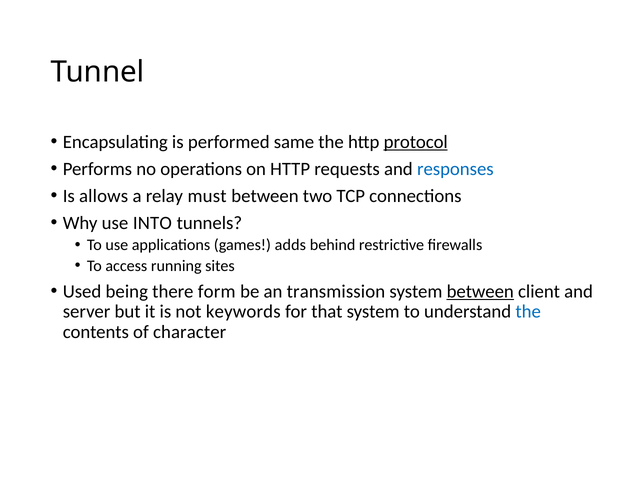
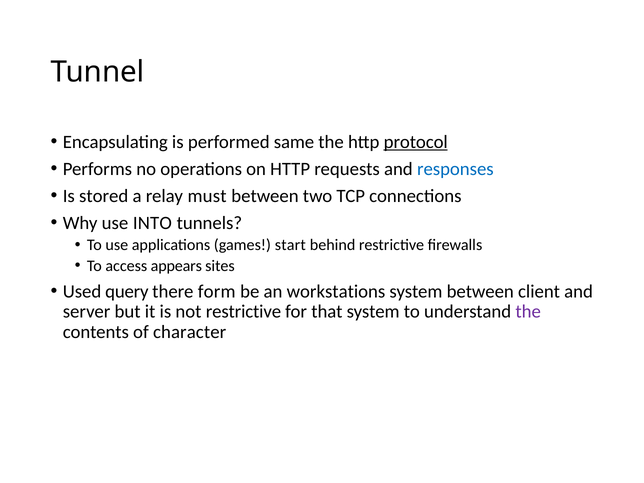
allows: allows -> stored (104, 196)
adds: adds -> start (290, 245)
running: running -> appears (176, 266)
being: being -> query (127, 291)
transmission: transmission -> workstations (336, 291)
between underline: present -> none (480, 291)
not keywords: keywords -> restrictive (243, 312)
the colour: blue -> purple (528, 312)
